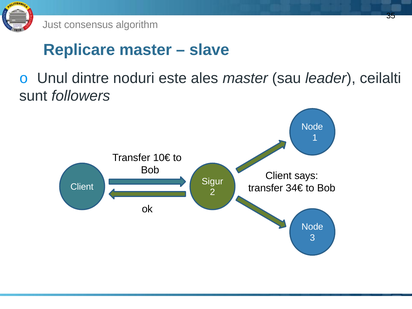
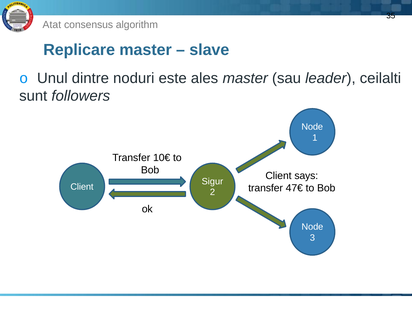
Just: Just -> Atat (52, 25)
34€: 34€ -> 47€ (294, 188)
